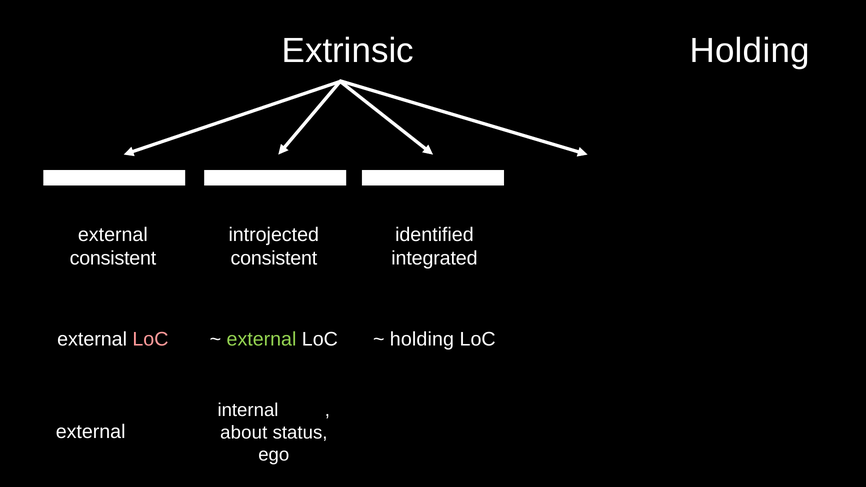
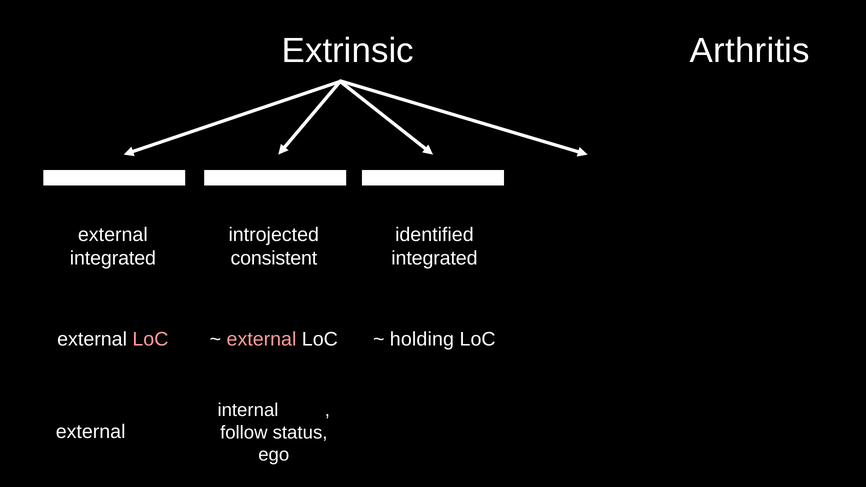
Holding: Holding -> Arthritis (750, 51)
consistent: consistent -> integrated (113, 258)
external colour: light green -> pink (261, 339)
about: about -> follow (244, 433)
